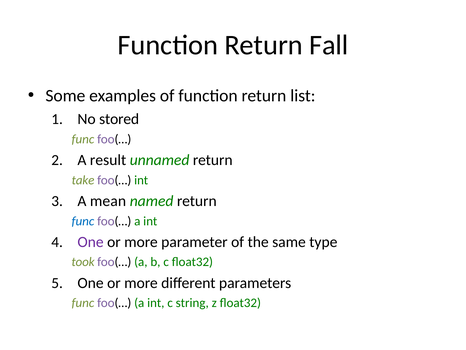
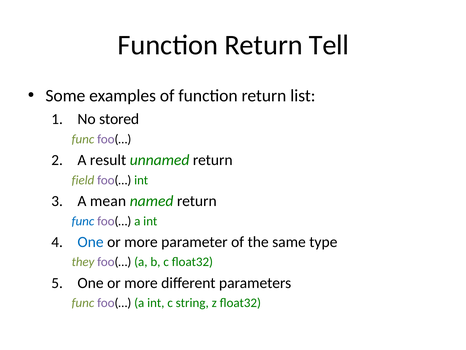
Fall: Fall -> Tell (329, 45)
take: take -> field (83, 180)
One colour: purple -> blue (91, 242)
took: took -> they (83, 262)
